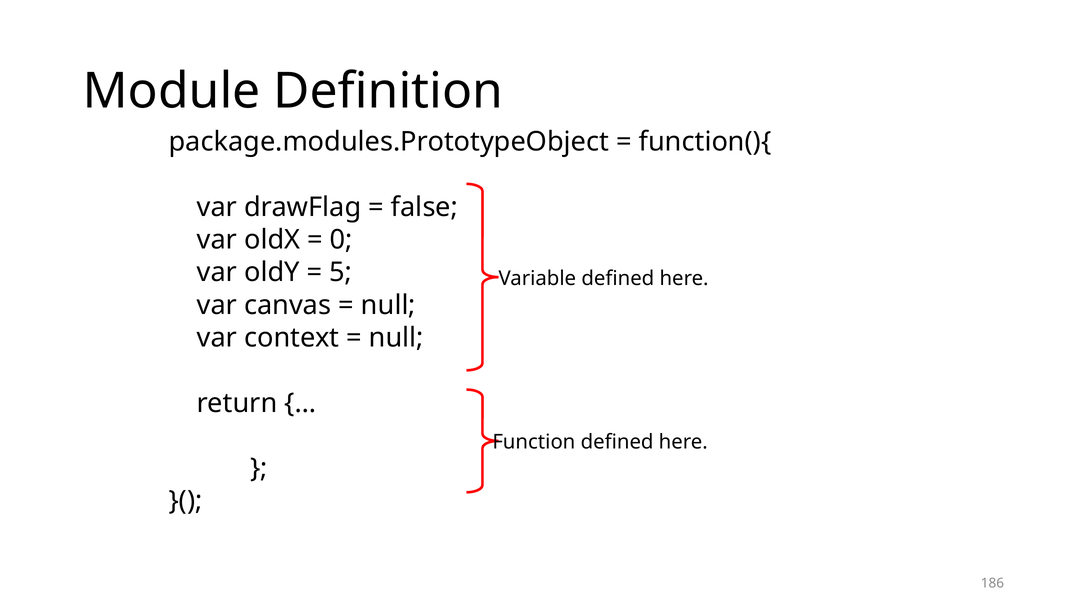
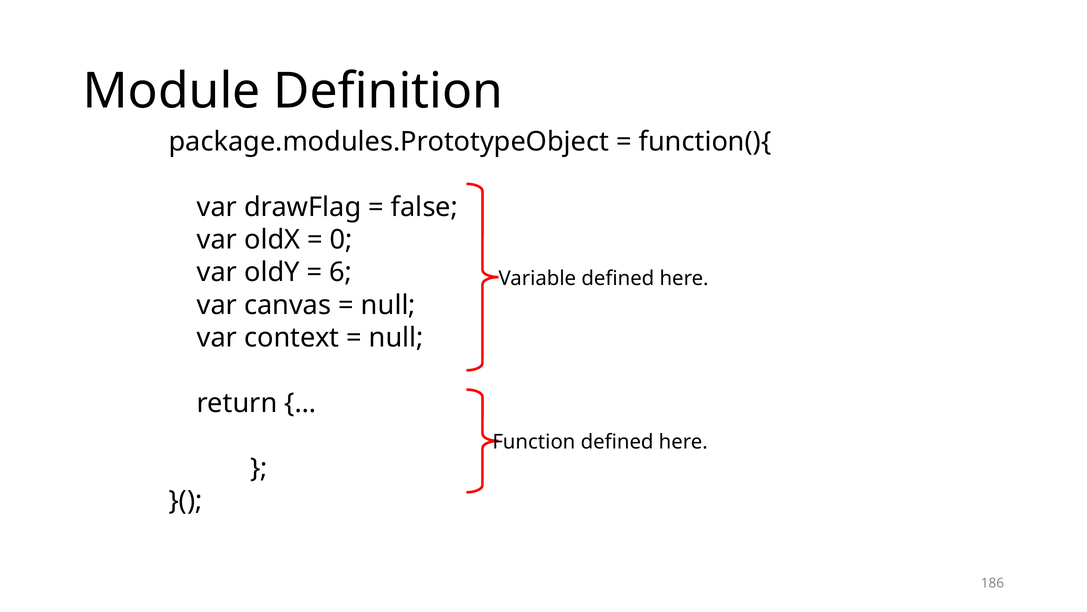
5: 5 -> 6 (341, 272)
